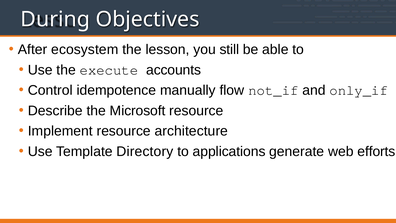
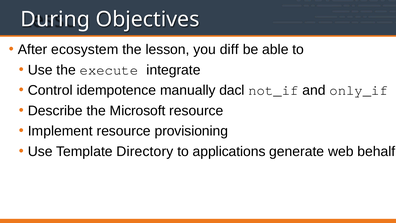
still: still -> diff (229, 50)
accounts: accounts -> integrate (174, 70)
flow: flow -> dacl (232, 90)
architecture: architecture -> provisioning (191, 131)
efforts: efforts -> behalf (376, 151)
